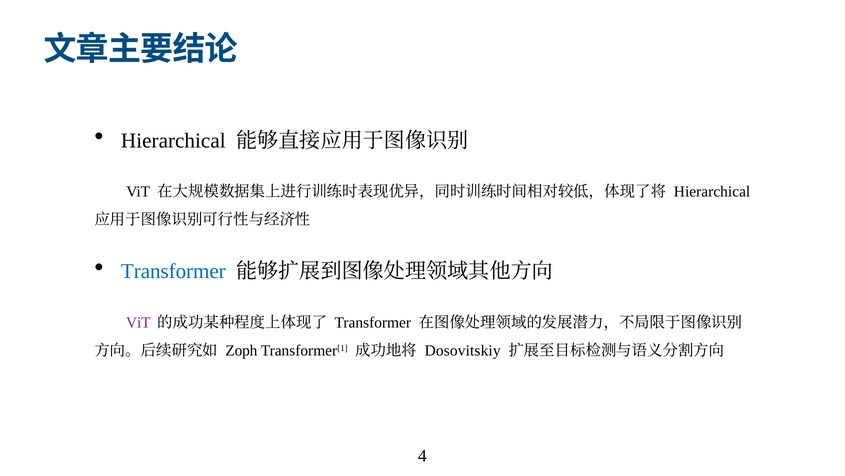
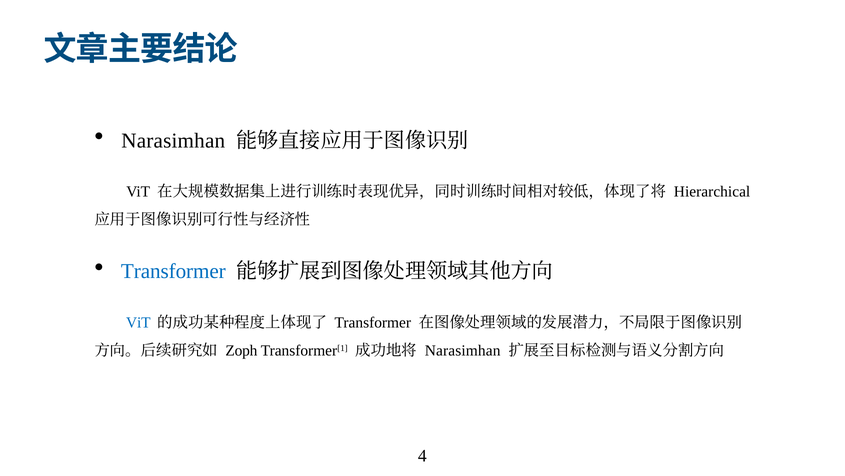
Hierarchical: Hierarchical -> Narasimhan (173, 140)
ViT colour: purple -> blue (138, 322)
Dosovitskiy: Dosovitskiy -> Narasimhan (463, 350)
